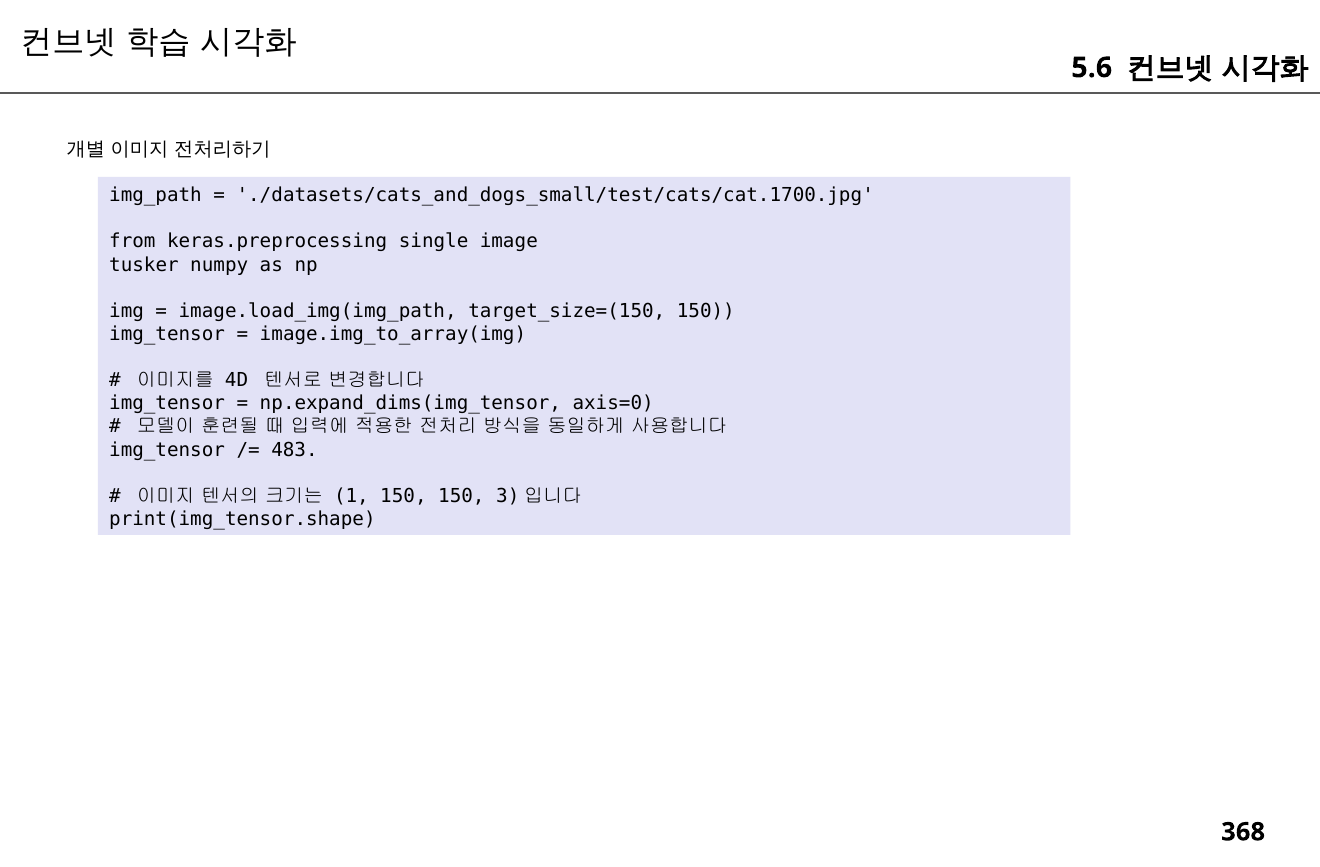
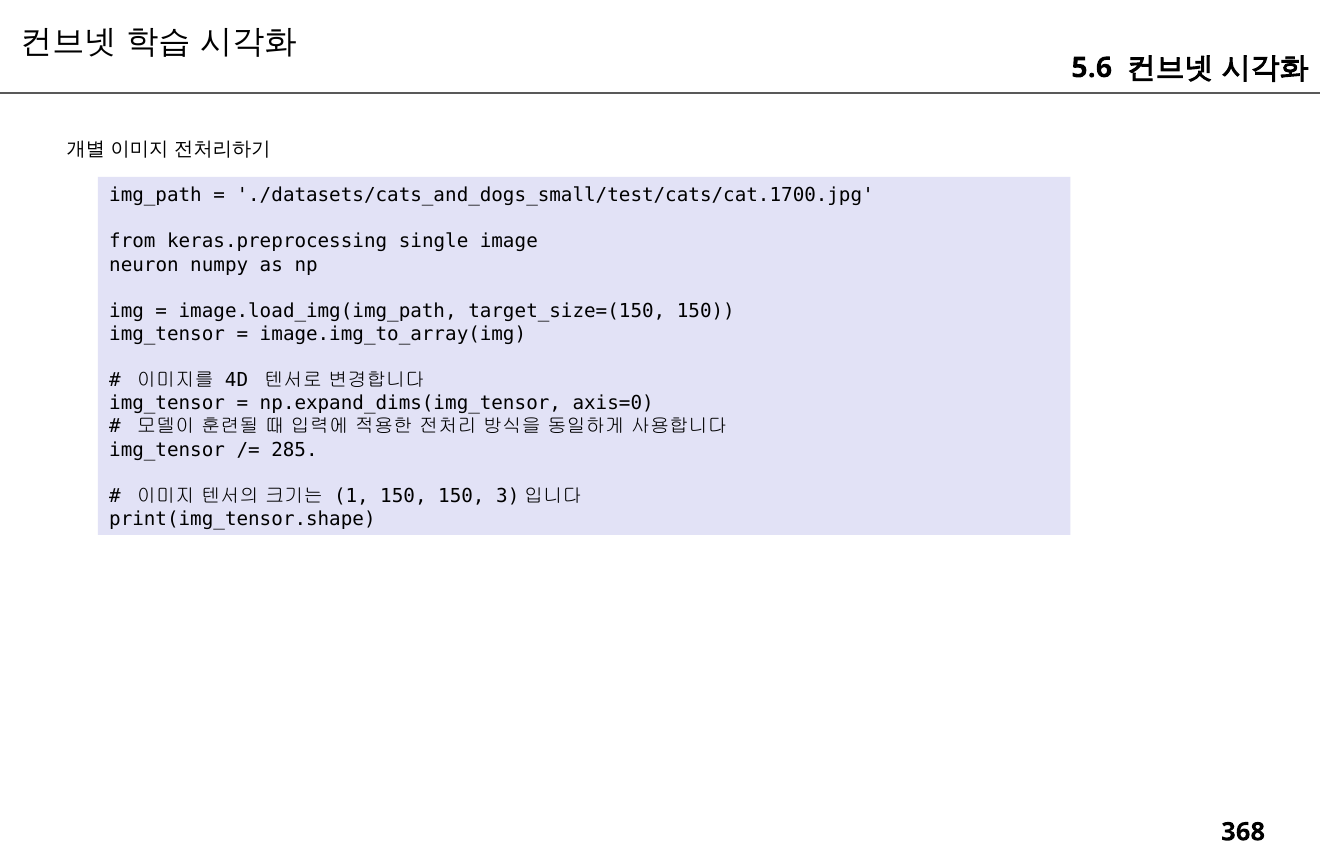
tusker: tusker -> neuron (144, 265)
483: 483 -> 285 (294, 450)
